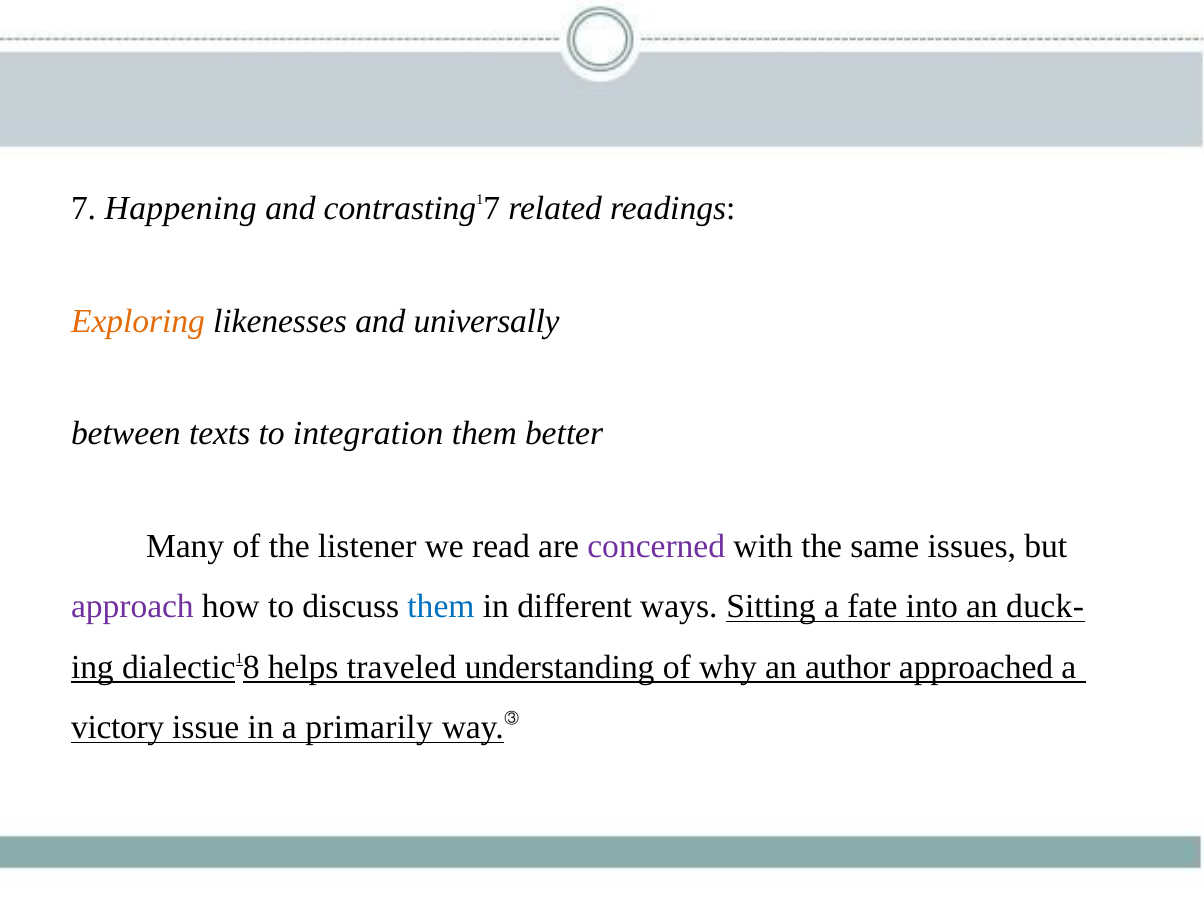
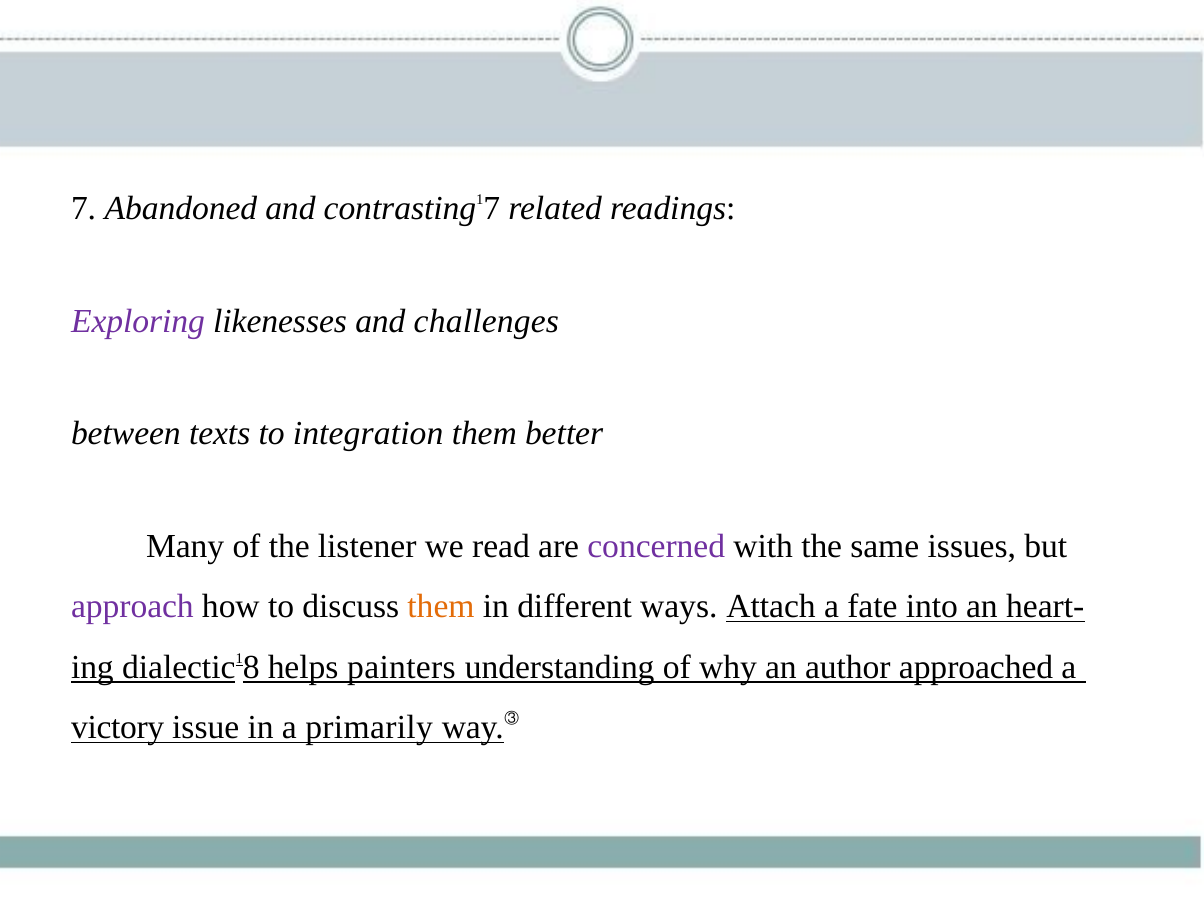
Happening: Happening -> Abandoned (181, 209)
Exploring colour: orange -> purple (138, 321)
universally: universally -> challenges (486, 321)
them colour: blue -> orange (441, 607)
Sitting: Sitting -> Attach (771, 607)
duck-: duck- -> heart- (1045, 607)
traveled: traveled -> painters (401, 668)
